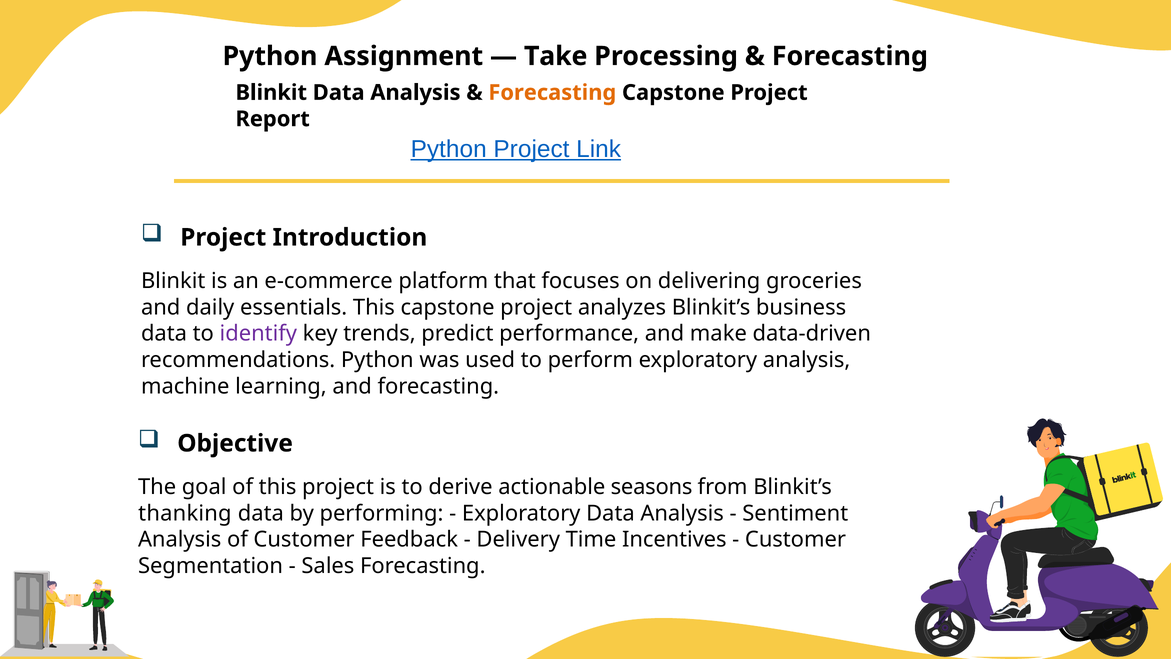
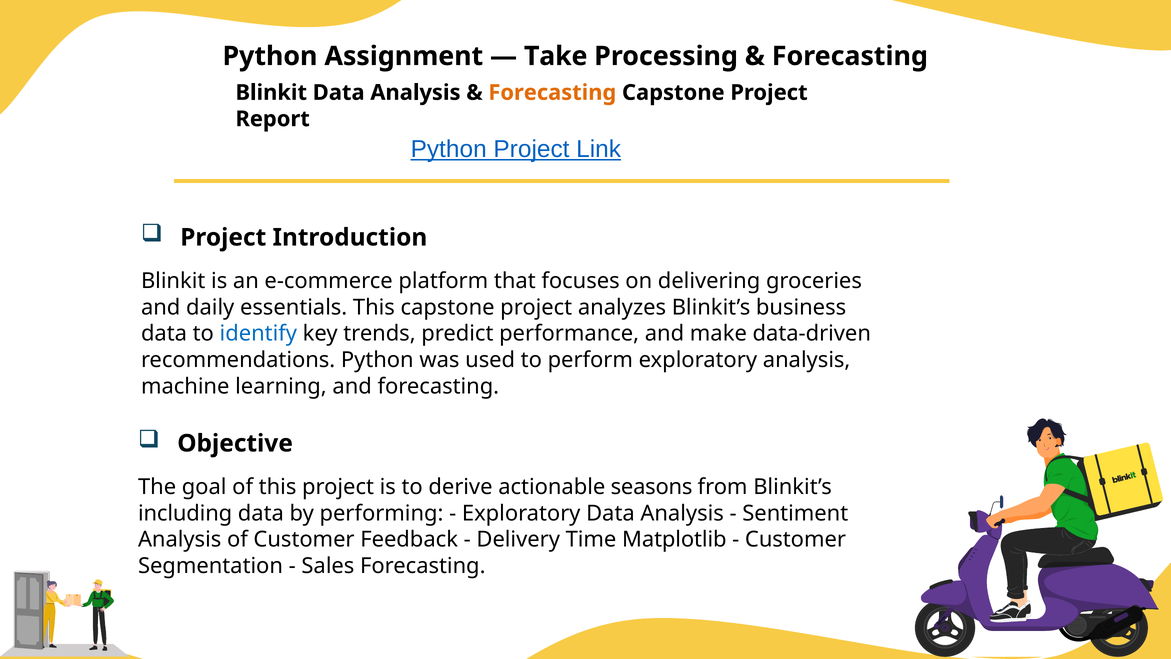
identify colour: purple -> blue (258, 334)
thanking: thanking -> including (185, 513)
Incentives: Incentives -> Matplotlib (674, 539)
